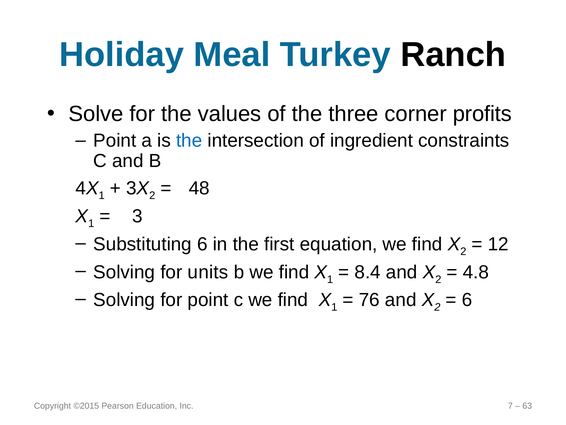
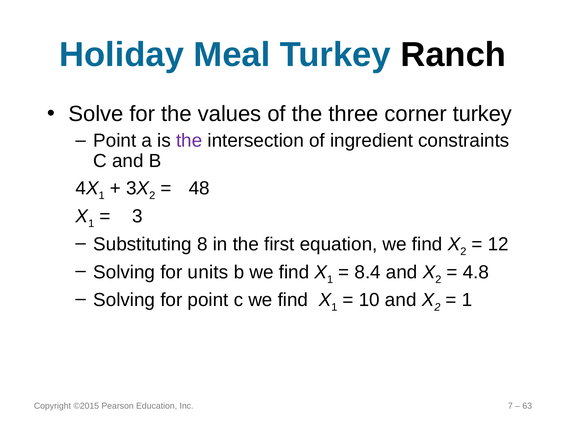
corner profits: profits -> turkey (482, 114)
the colour: blue -> purple (189, 140)
Substituting 6: 6 -> 8 (202, 244)
76: 76 -> 10 (369, 300)
6: 6 -> 1 (467, 300)
